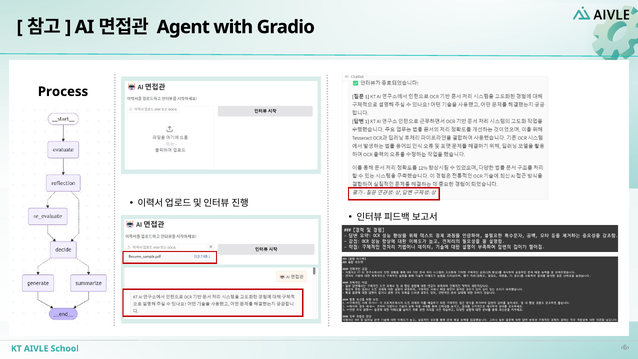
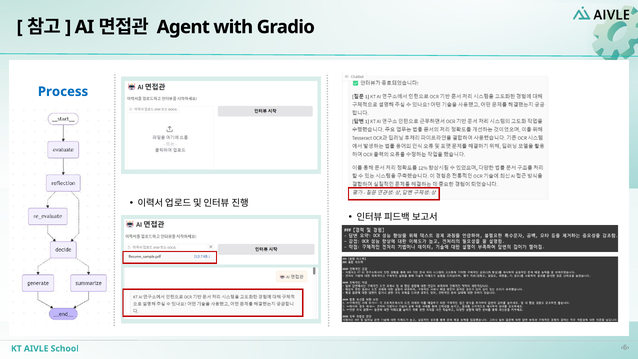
Process colour: black -> blue (63, 92)
